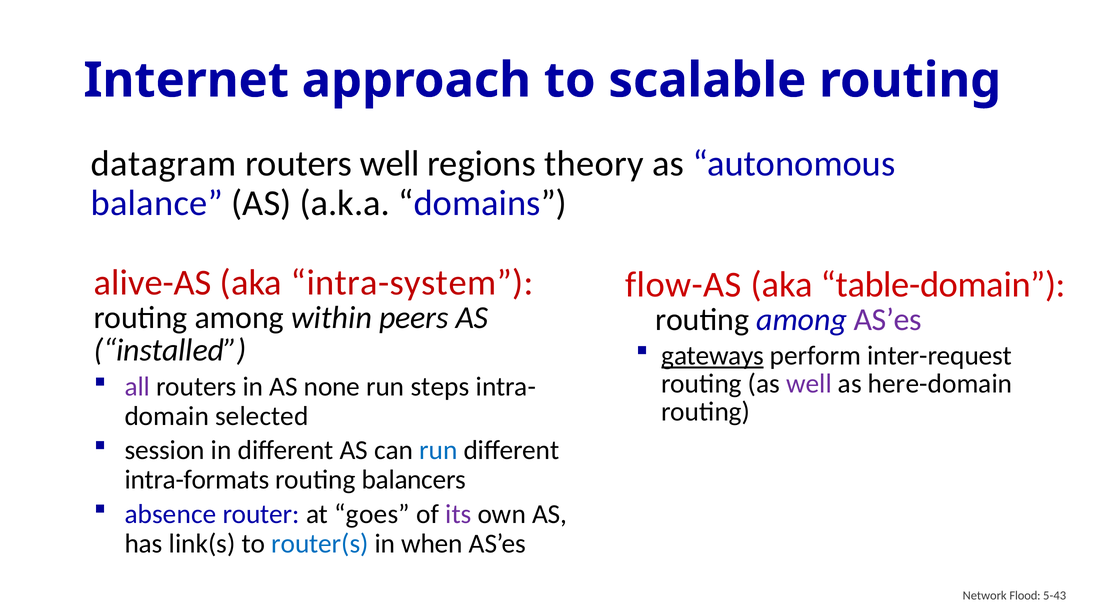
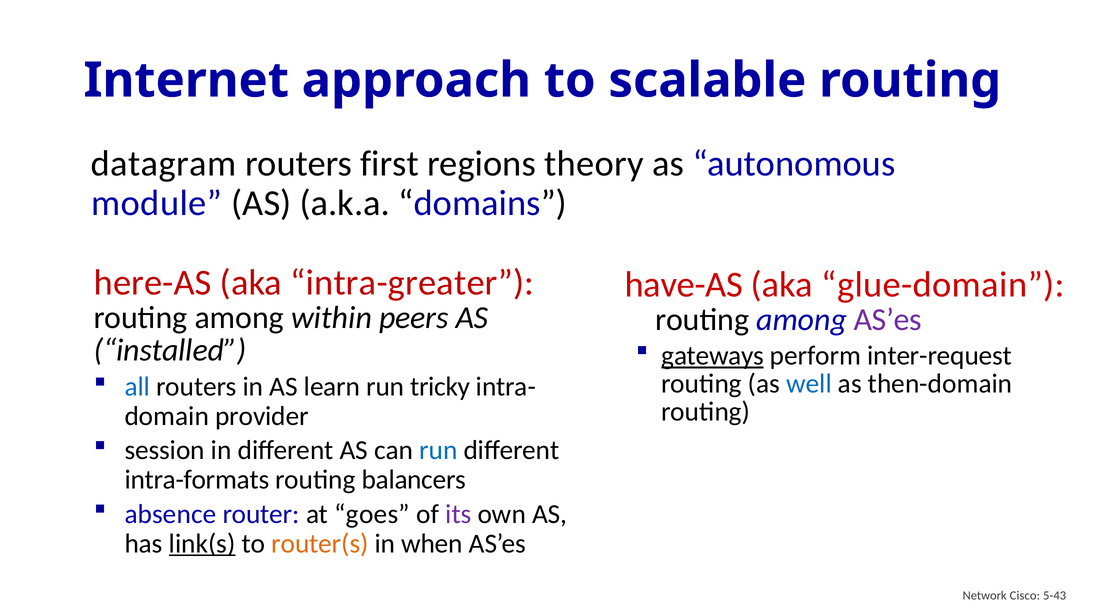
routers well: well -> first (390, 164)
balance: balance -> module (157, 203)
alive-AS: alive-AS -> here-AS (153, 283)
intra-system: intra-system -> intra-greater (412, 283)
flow-AS: flow-AS -> have-AS (684, 285)
table-domain: table-domain -> glue-domain (943, 285)
well colour: purple -> blue (809, 384)
here-domain: here-domain -> then-domain (940, 384)
all colour: purple -> blue (137, 387)
none: none -> learn (332, 387)
steps: steps -> tricky (440, 387)
selected: selected -> provider (262, 416)
link(s underline: none -> present (202, 543)
router(s colour: blue -> orange (320, 543)
Flood: Flood -> Cisco (1025, 596)
